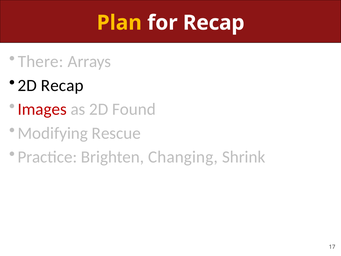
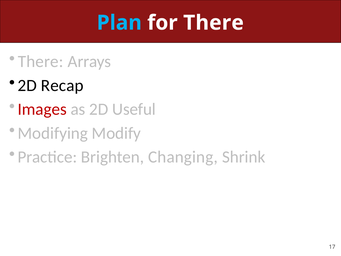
Plan colour: yellow -> light blue (119, 23)
for Recap: Recap -> There (214, 23)
Found: Found -> Useful (134, 109)
Rescue: Rescue -> Modify (116, 133)
